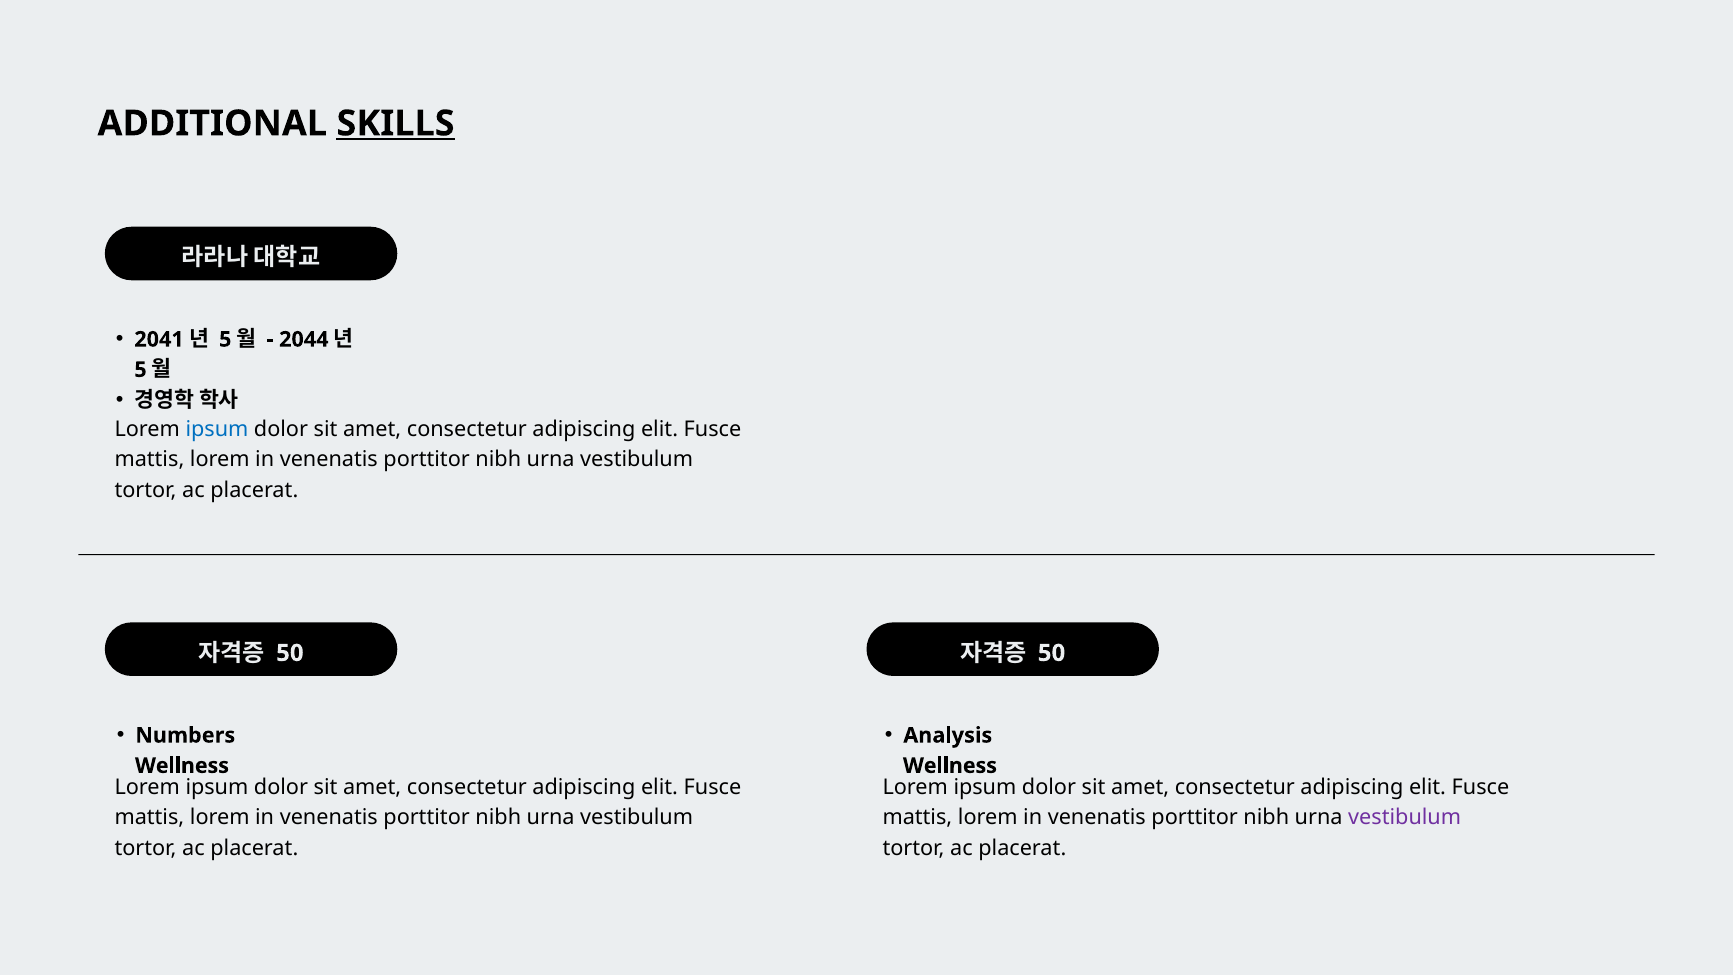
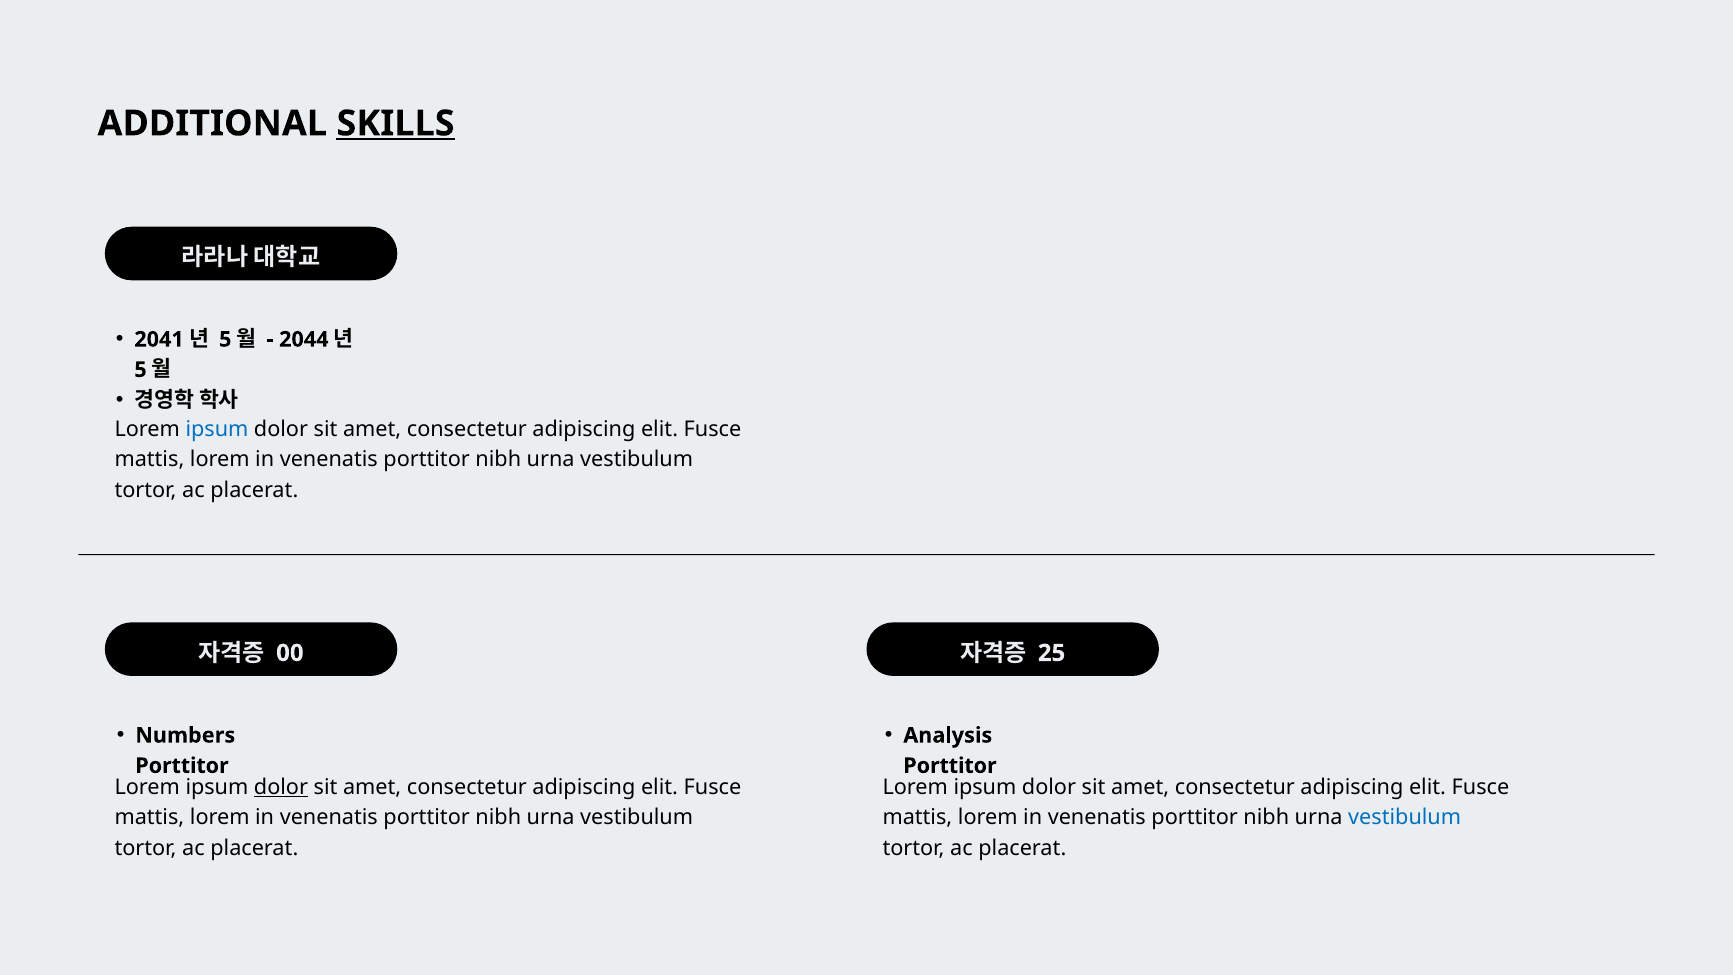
50: 50 -> 00 (290, 653)
50: 50 -> 25 (1052, 653)
Wellness: Wellness -> Porttitor (182, 766)
Wellness: Wellness -> Porttitor (950, 766)
dolor underline: none -> present (281, 787)
vestibulum colour: purple -> blue (1405, 818)
